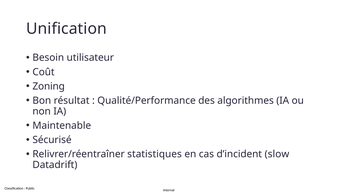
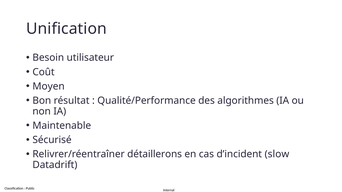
Zoning: Zoning -> Moyen (49, 86)
statistiques: statistiques -> détaillerons (155, 154)
